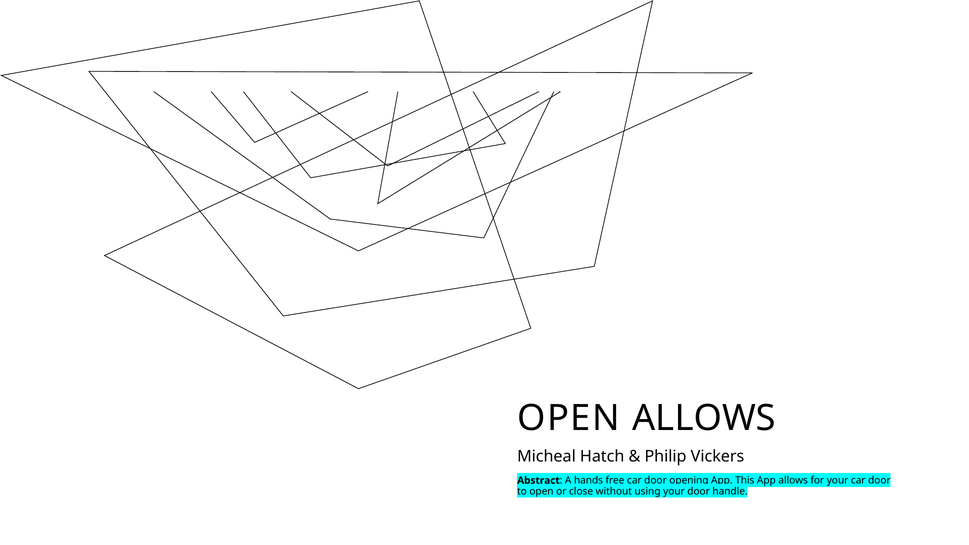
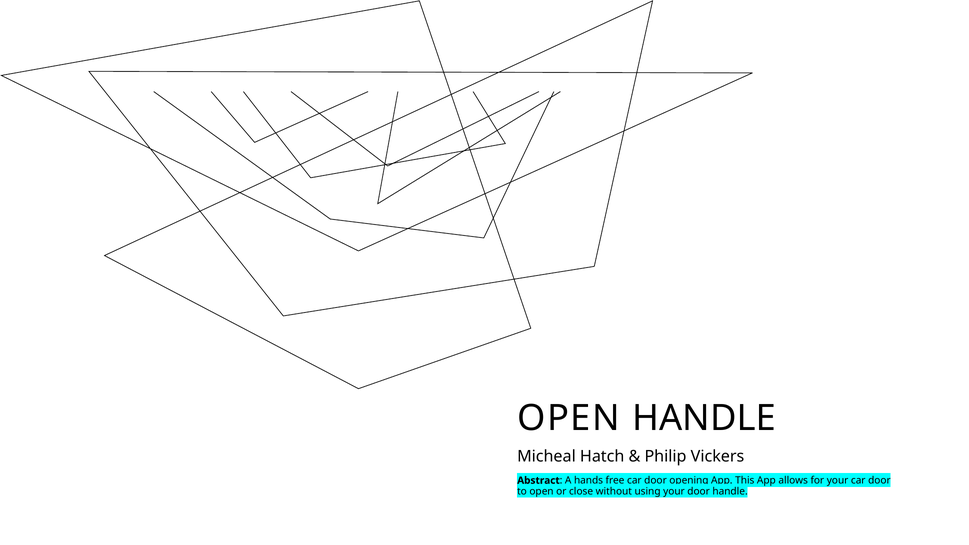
OPEN ALLOWS: ALLOWS -> HANDLE (704, 418)
